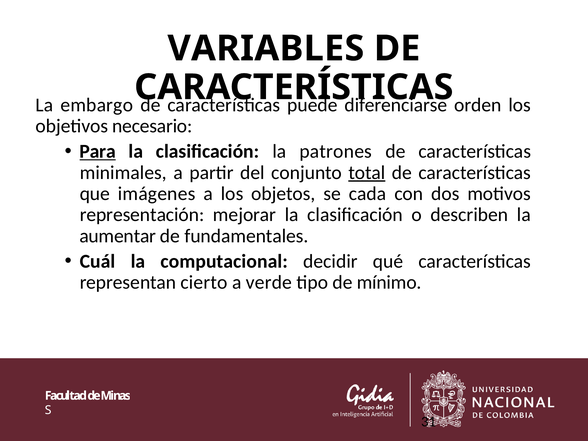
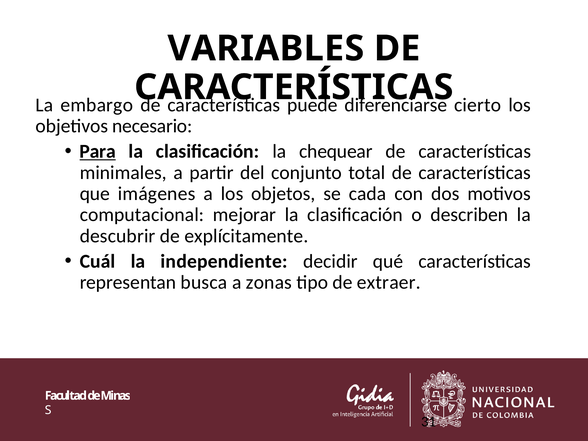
orden: orden -> cierto (478, 105)
patrones: patrones -> chequear (336, 151)
total underline: present -> none (367, 173)
representación: representación -> computacional (142, 215)
aumentar: aumentar -> descubrir (118, 236)
fundamentales: fundamentales -> explícitamente (246, 236)
computacional: computacional -> independiente (224, 261)
cierto: cierto -> busca (204, 282)
verde: verde -> zonas (269, 282)
mínimo: mínimo -> extraer (389, 282)
